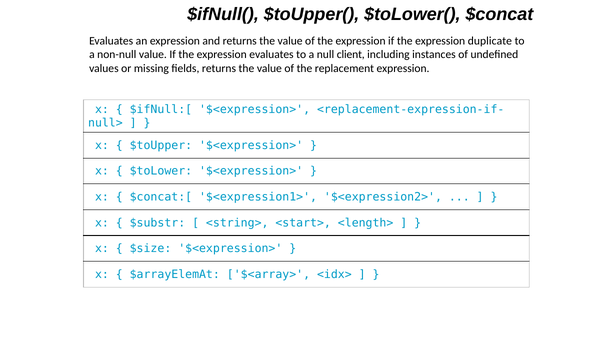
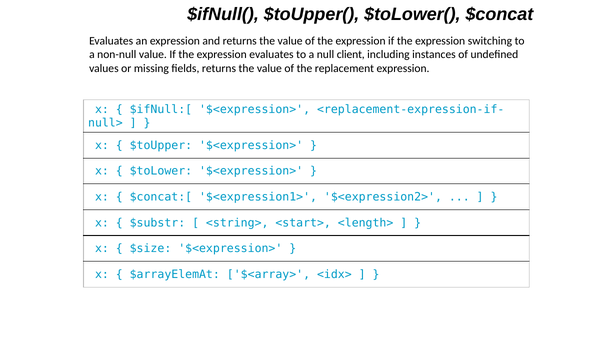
duplicate: duplicate -> switching (490, 41)
